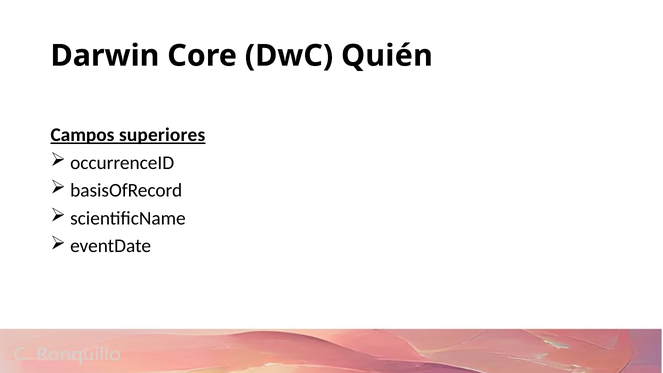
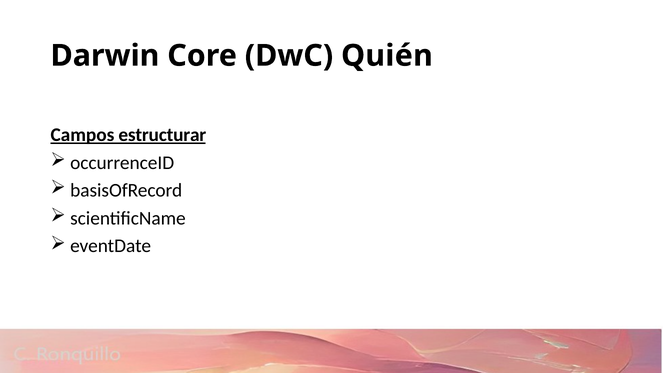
superiores: superiores -> estructurar (162, 135)
